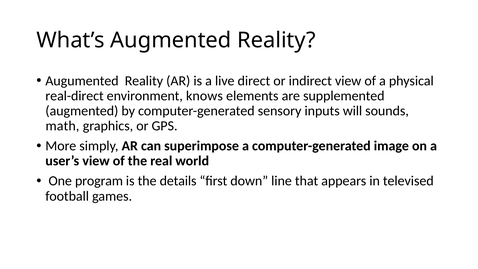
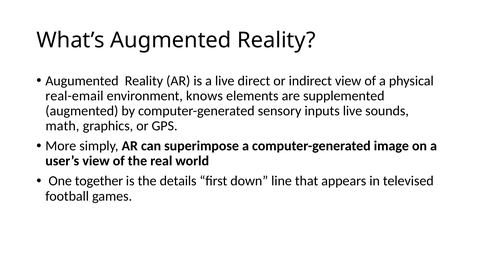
real-direct: real-direct -> real-email (74, 96)
inputs will: will -> live (353, 111)
program: program -> together (99, 181)
